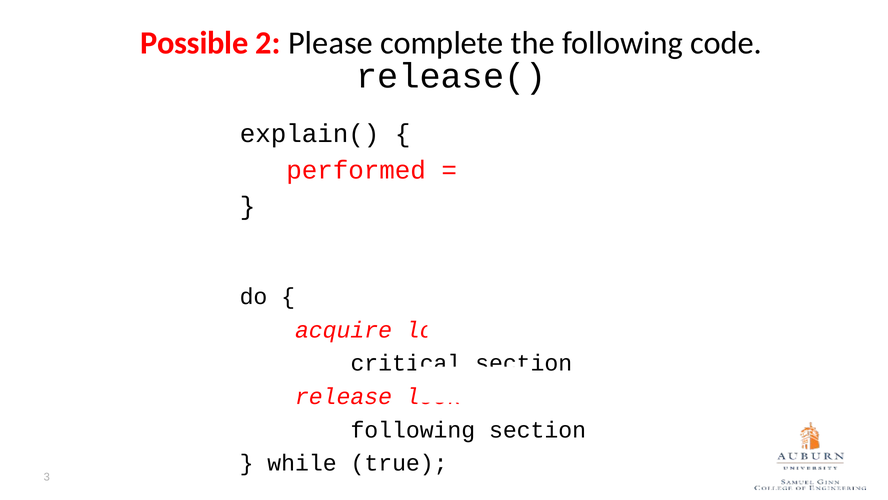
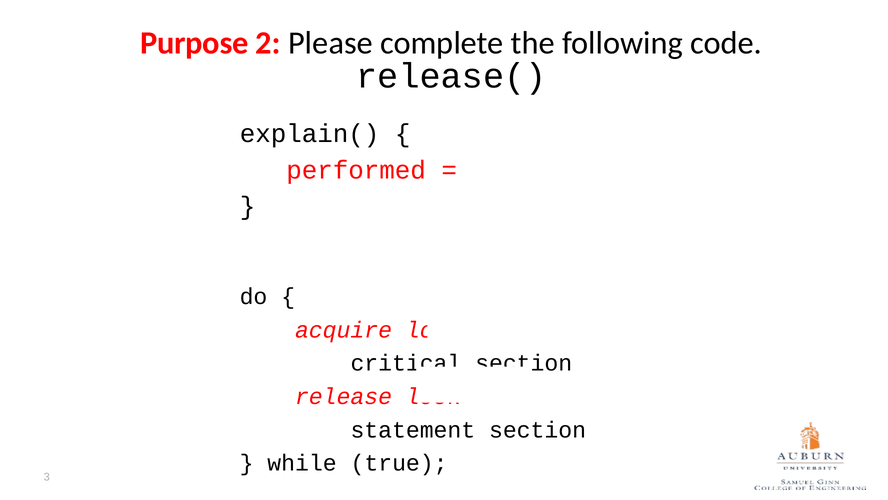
Possible: Possible -> Purpose (194, 43)
following: following -> statement (413, 429)
